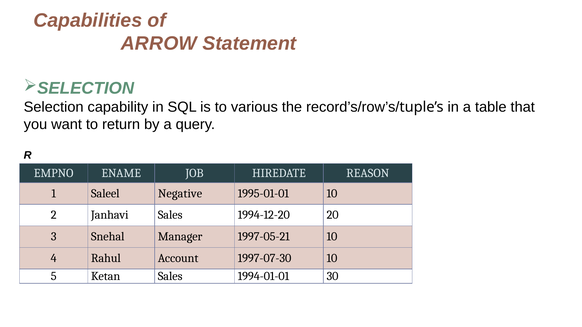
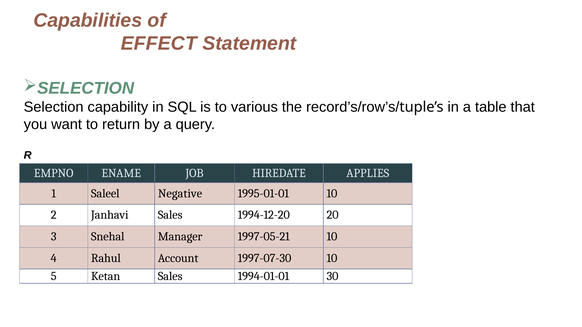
ARROW: ARROW -> EFFECT (159, 44)
REASON: REASON -> APPLIES (368, 173)
